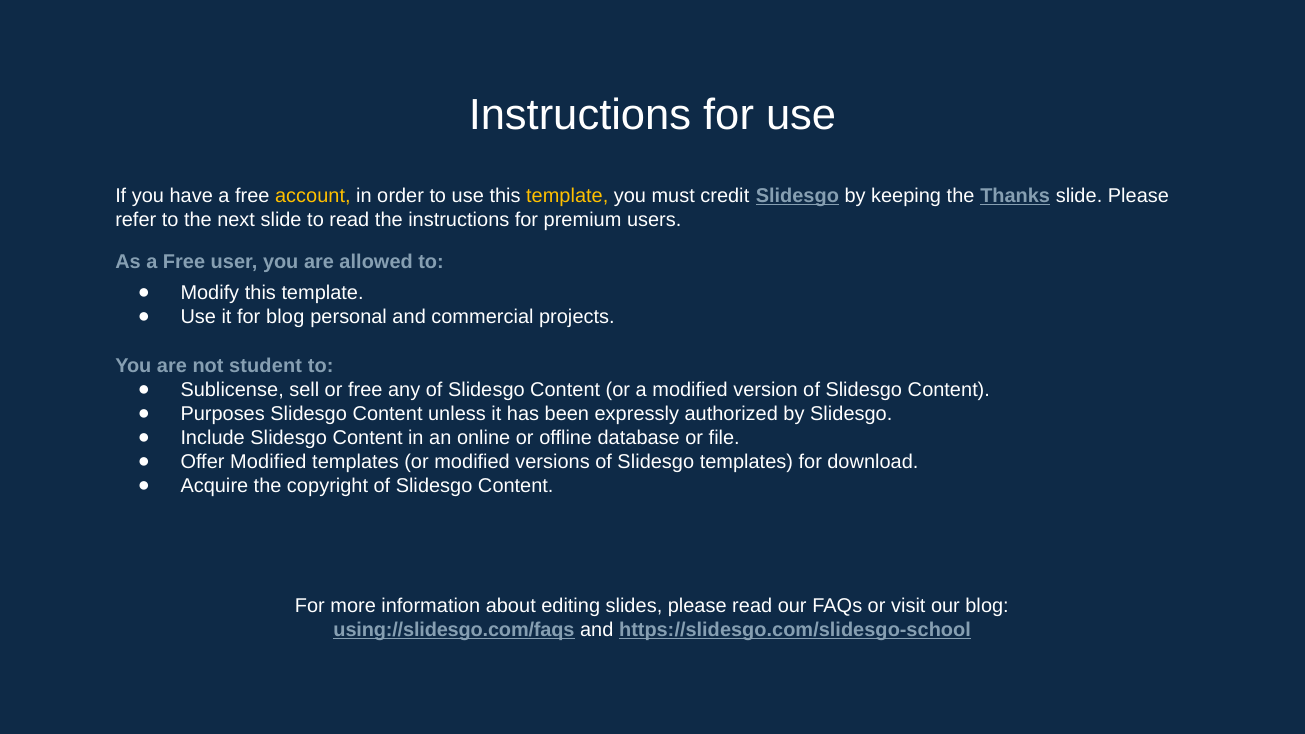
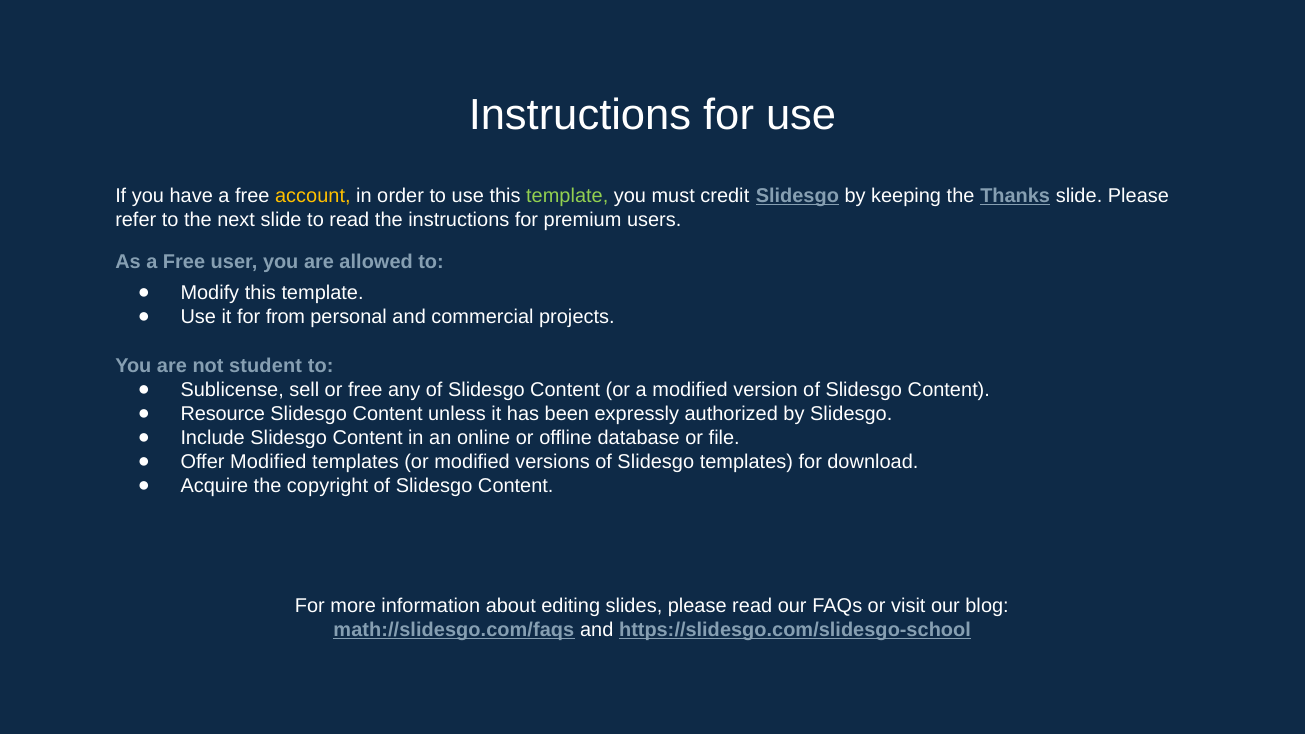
template colour: yellow -> light green (567, 196)
for blog: blog -> from (285, 317)
Purposes: Purposes -> Resource (223, 414)
using://slidesgo.com/faqs: using://slidesgo.com/faqs -> math://slidesgo.com/faqs (454, 630)
